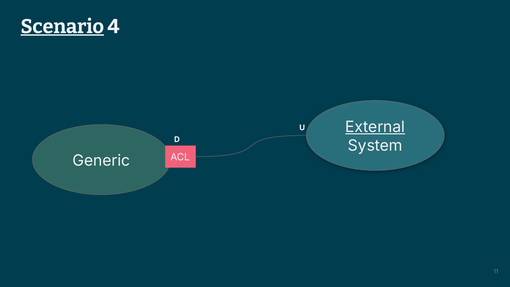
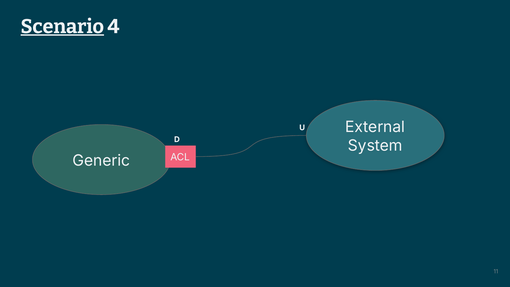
External underline: present -> none (375, 127)
